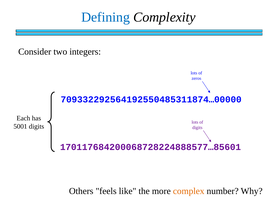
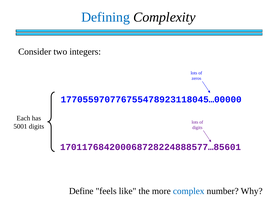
709332292564192550485311874…00000: 709332292564192550485311874…00000 -> 177055970776755478923118045…00000 (151, 99)
Others: Others -> Define (81, 191)
complex colour: orange -> blue (189, 191)
